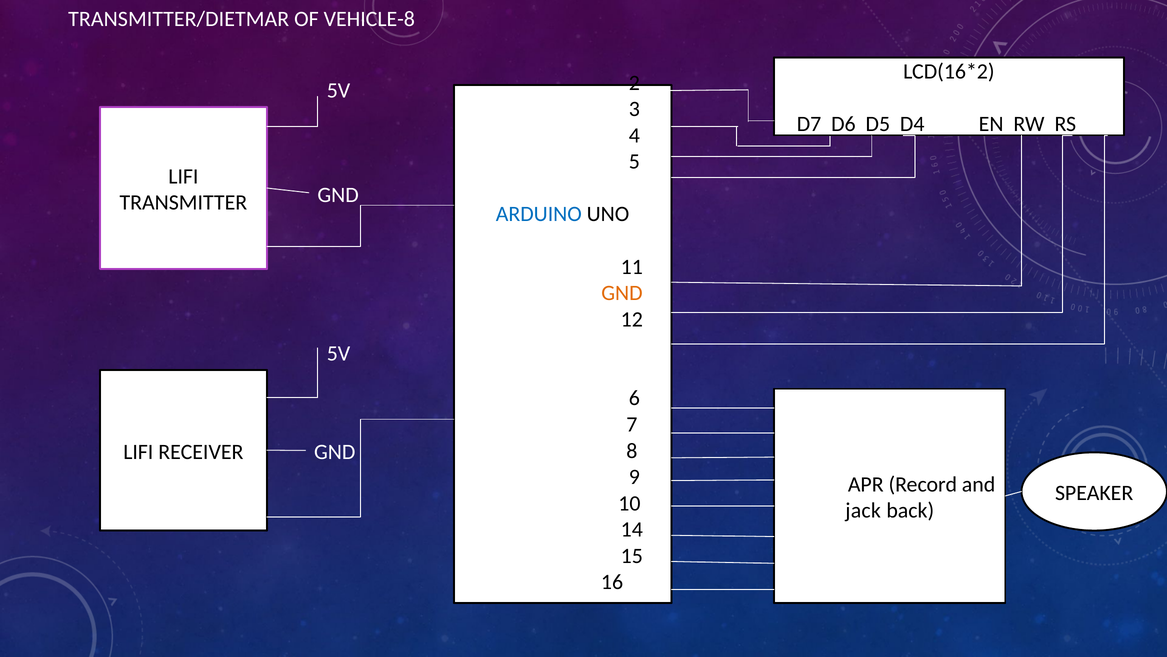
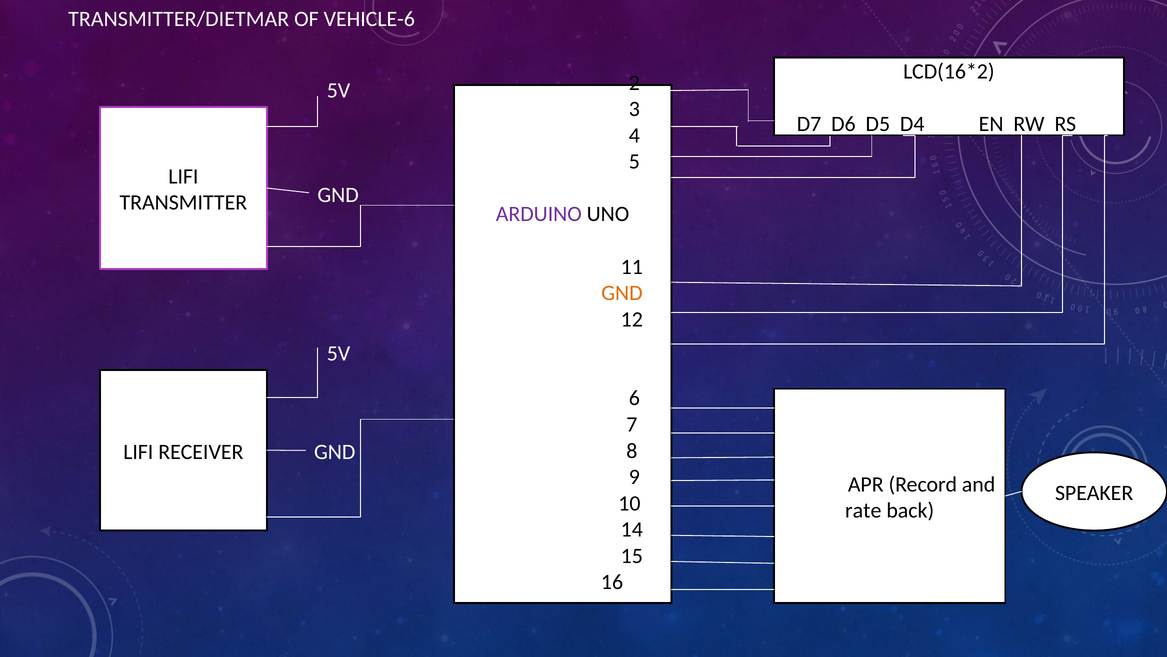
VEHICLE-8: VEHICLE-8 -> VEHICLE-6 (369, 19)
ARDUINO colour: blue -> purple (539, 214)
jack: jack -> rate (863, 510)
